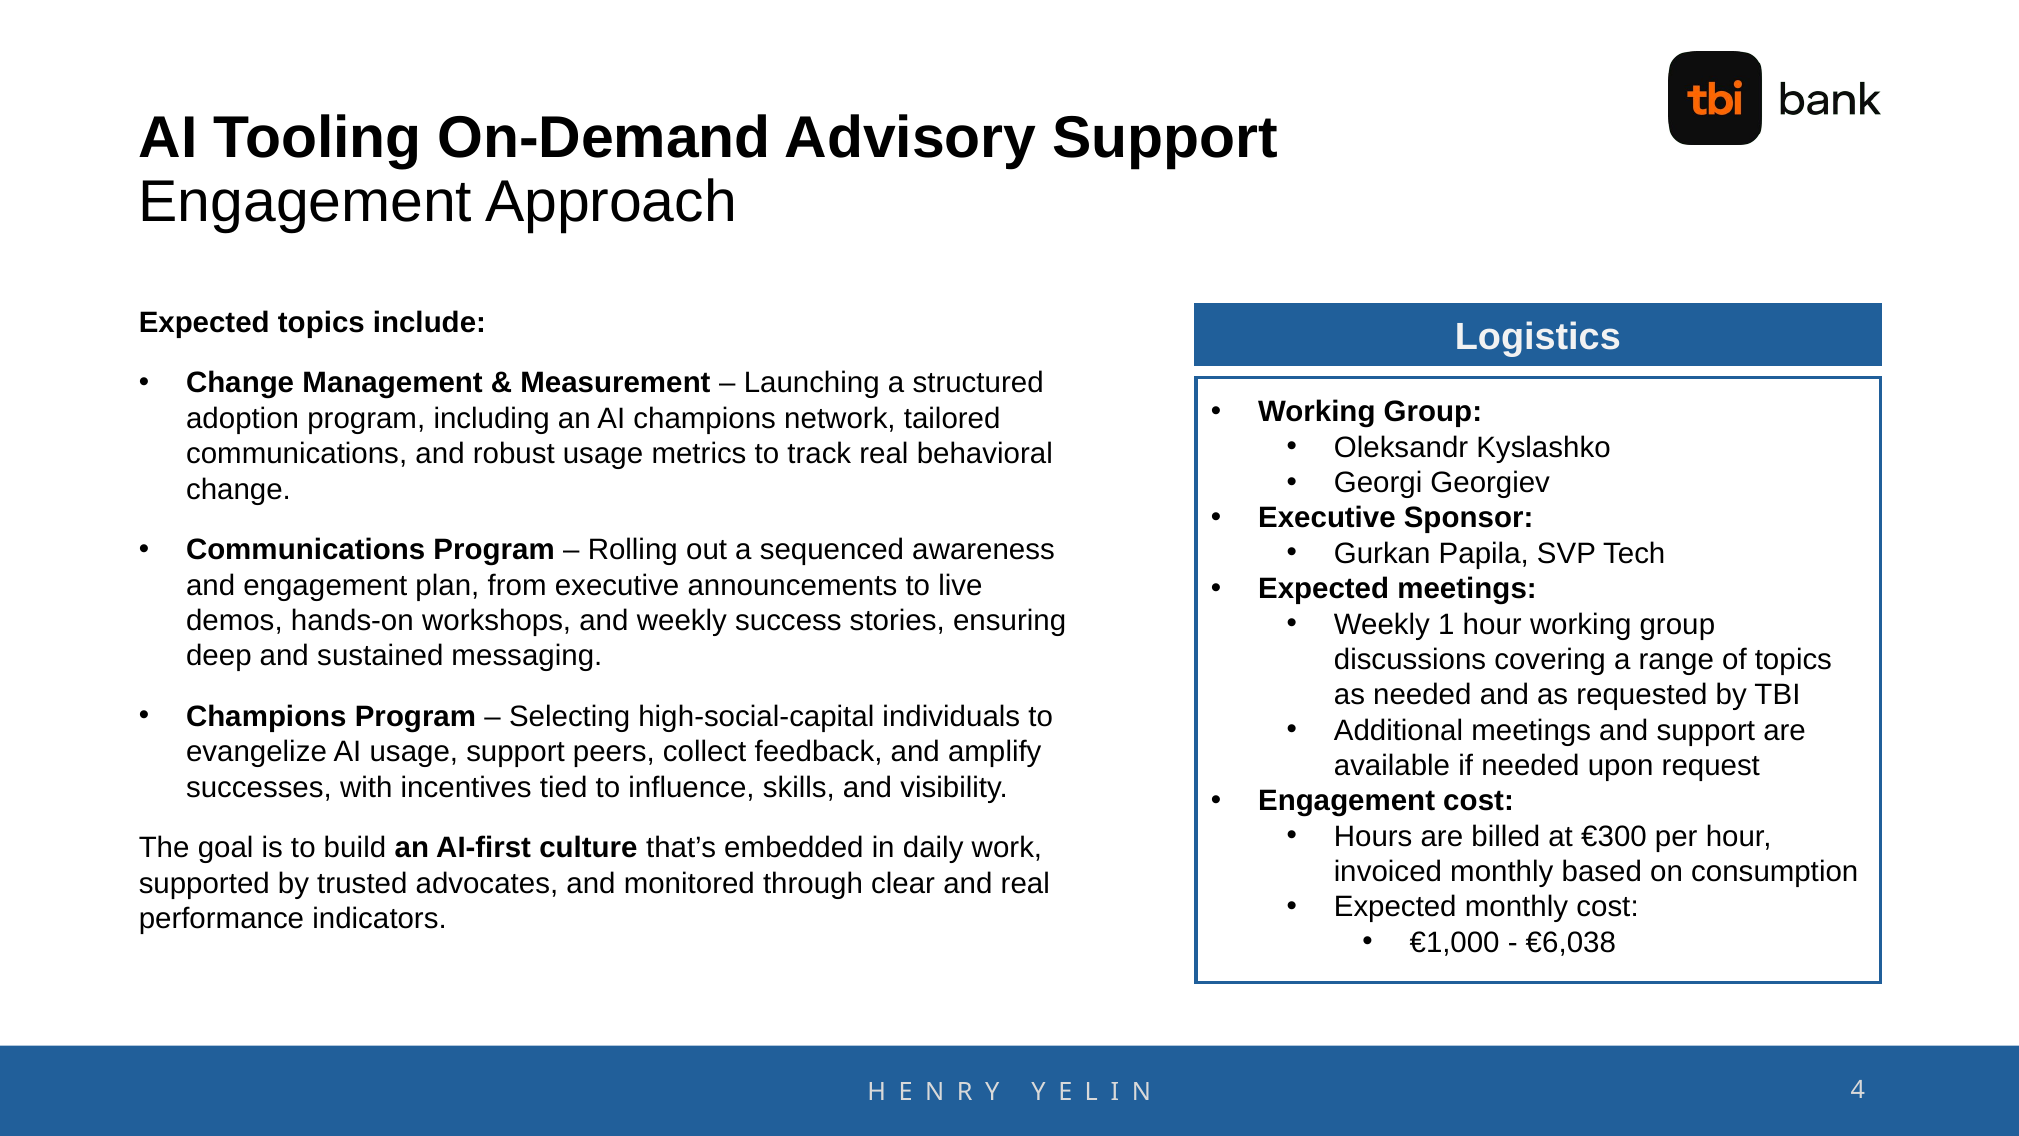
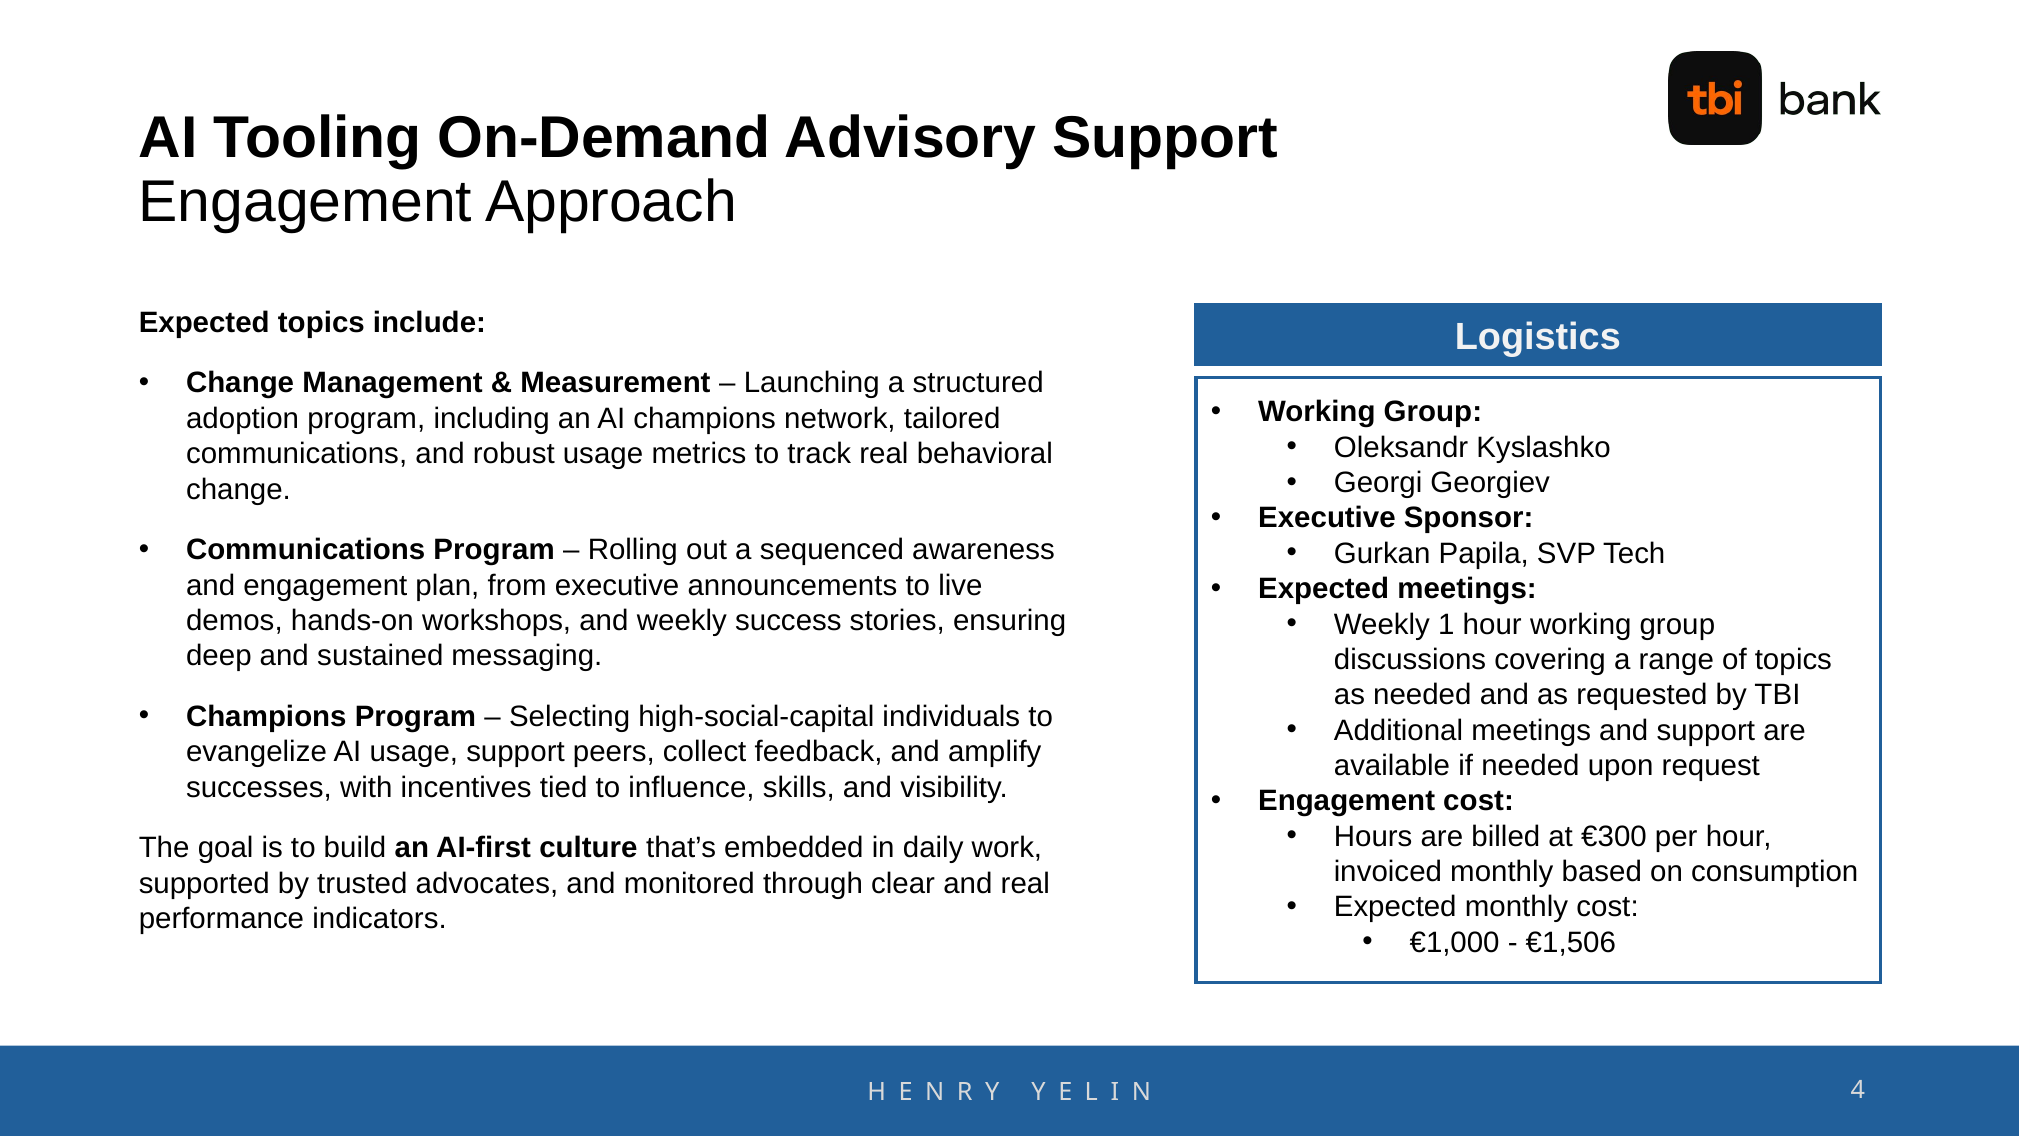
€6,038: €6,038 -> €1,506 (1571, 942)
